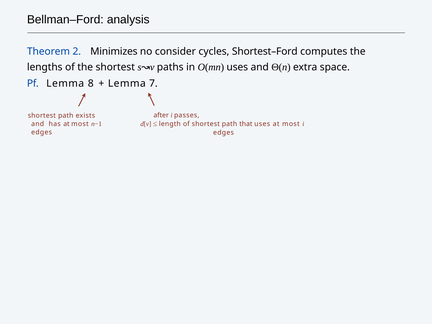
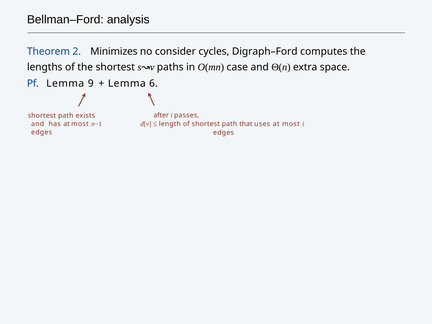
Shortest–Ford: Shortest–Ford -> Digraph–Ford (265, 51)
O(mn uses: uses -> case (237, 67)
8: 8 -> 9 (91, 83)
7: 7 -> 6 (153, 83)
